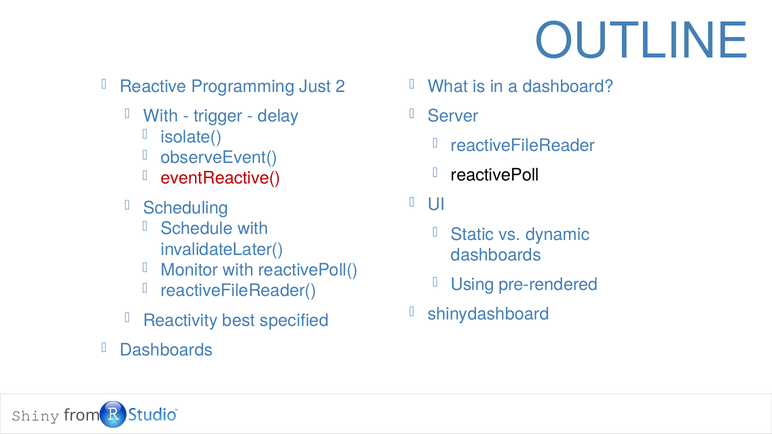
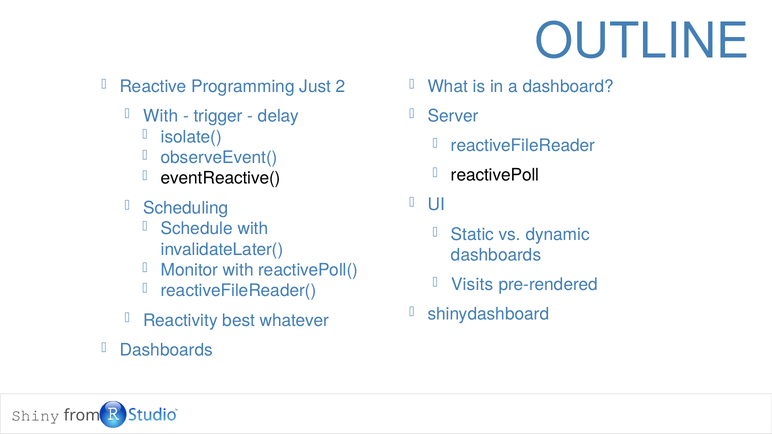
eventReactive( colour: red -> black (221, 178)
Using: Using -> Visits (472, 285)
specified: specified -> whatever (294, 321)
